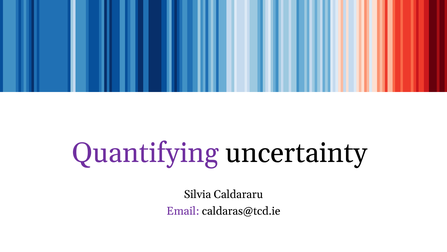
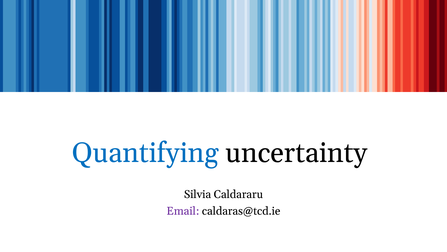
Quantifying colour: purple -> blue (145, 153)
